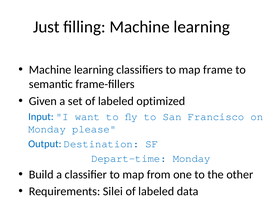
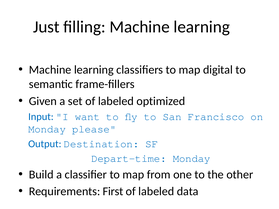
frame: frame -> digital (218, 70)
Silei: Silei -> First (113, 192)
